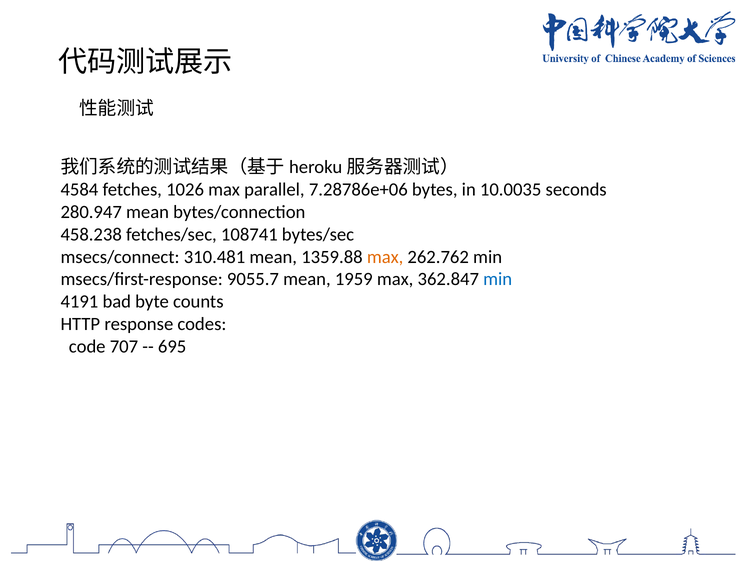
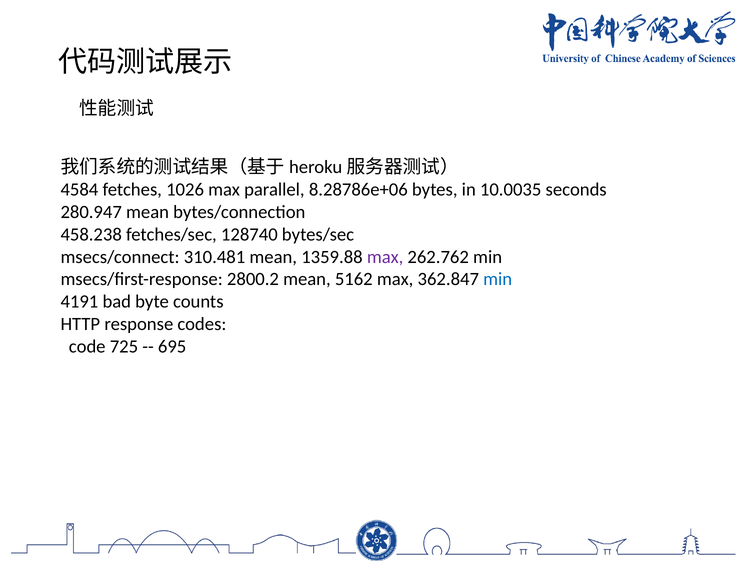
7.28786e+06: 7.28786e+06 -> 8.28786e+06 (358, 189)
108741: 108741 -> 128740 (249, 234)
max colour: orange -> purple (385, 257)
9055.7: 9055.7 -> 2800.2 (253, 279)
1959: 1959 -> 5162 (354, 279)
707: 707 -> 725 (124, 346)
